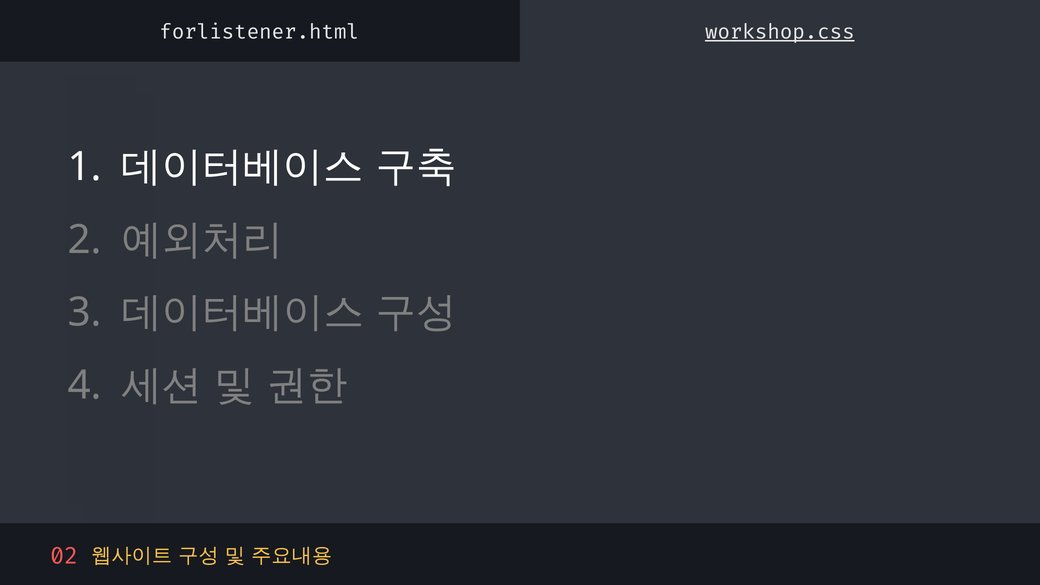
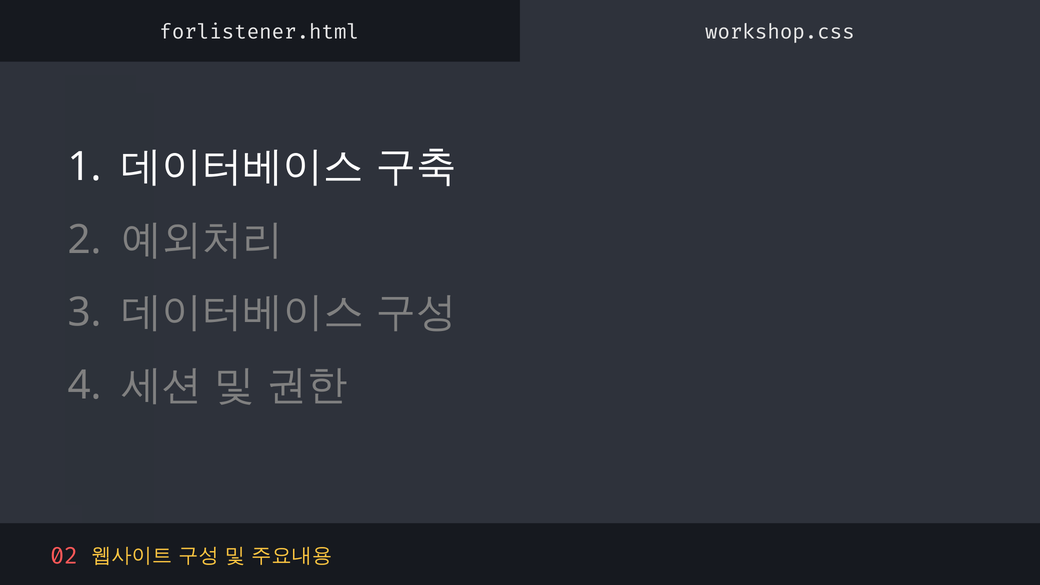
workshop.css underline: present -> none (780, 32)
